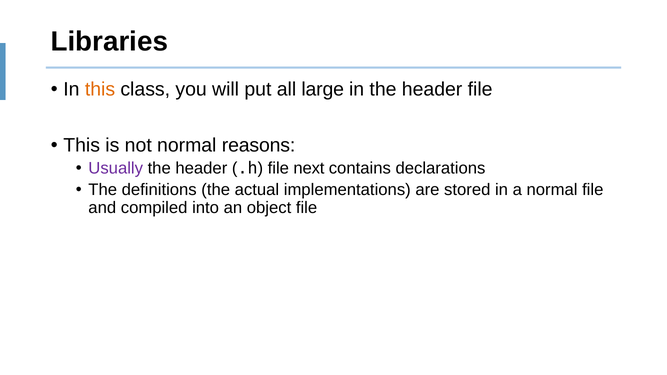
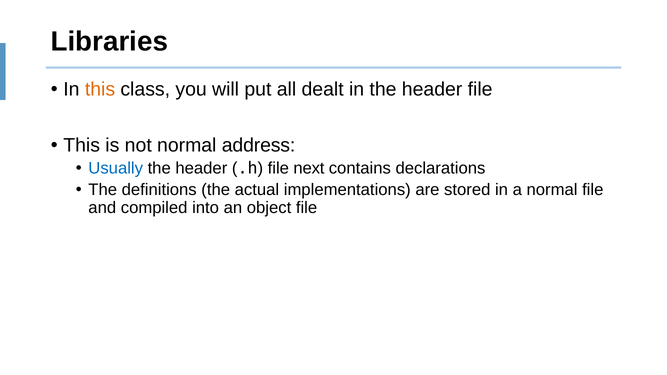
large: large -> dealt (323, 89)
reasons: reasons -> address (259, 145)
Usually colour: purple -> blue (116, 168)
